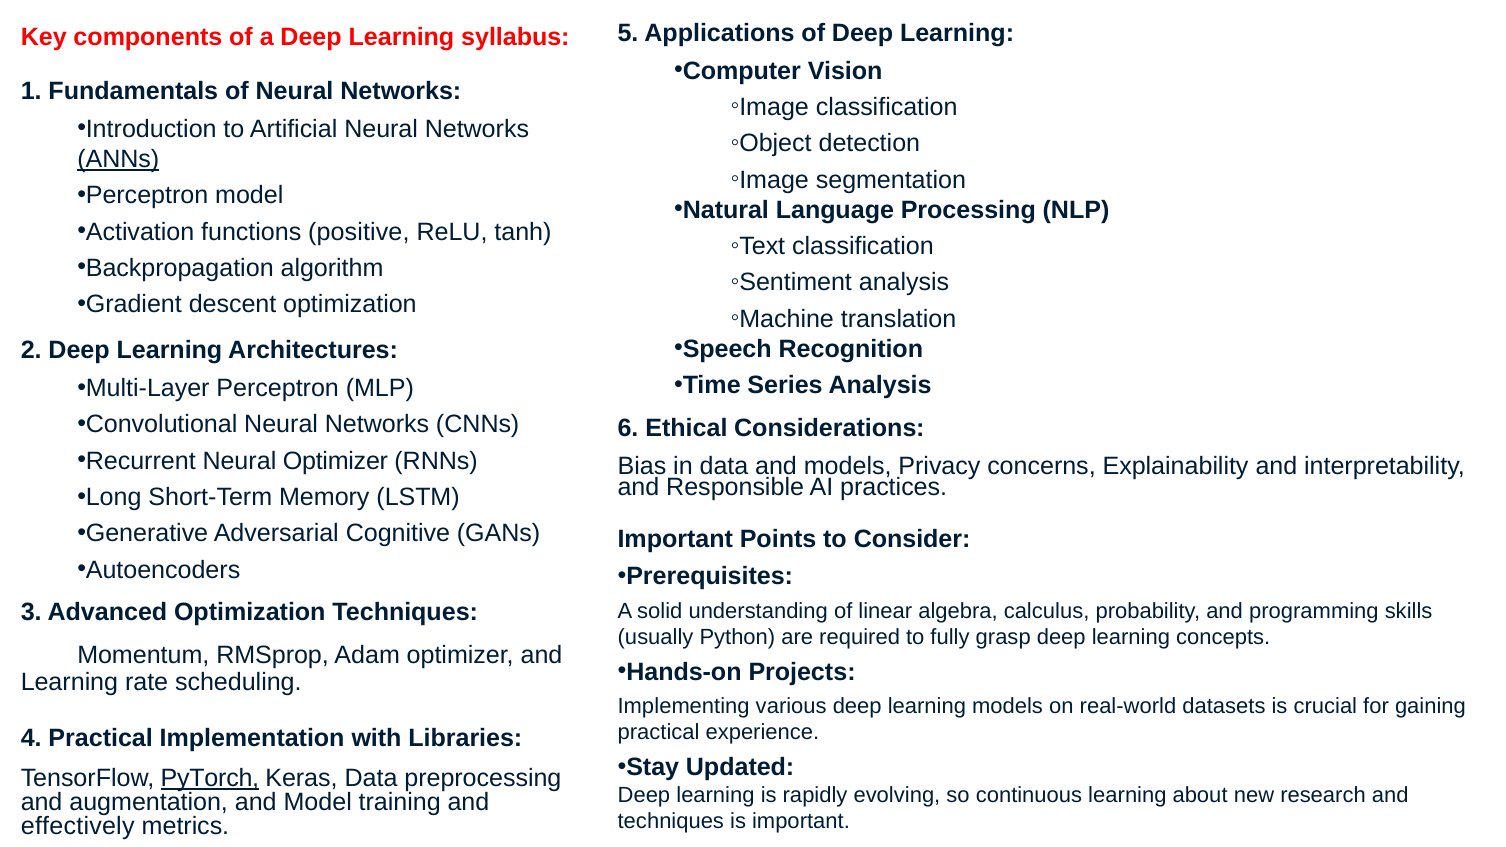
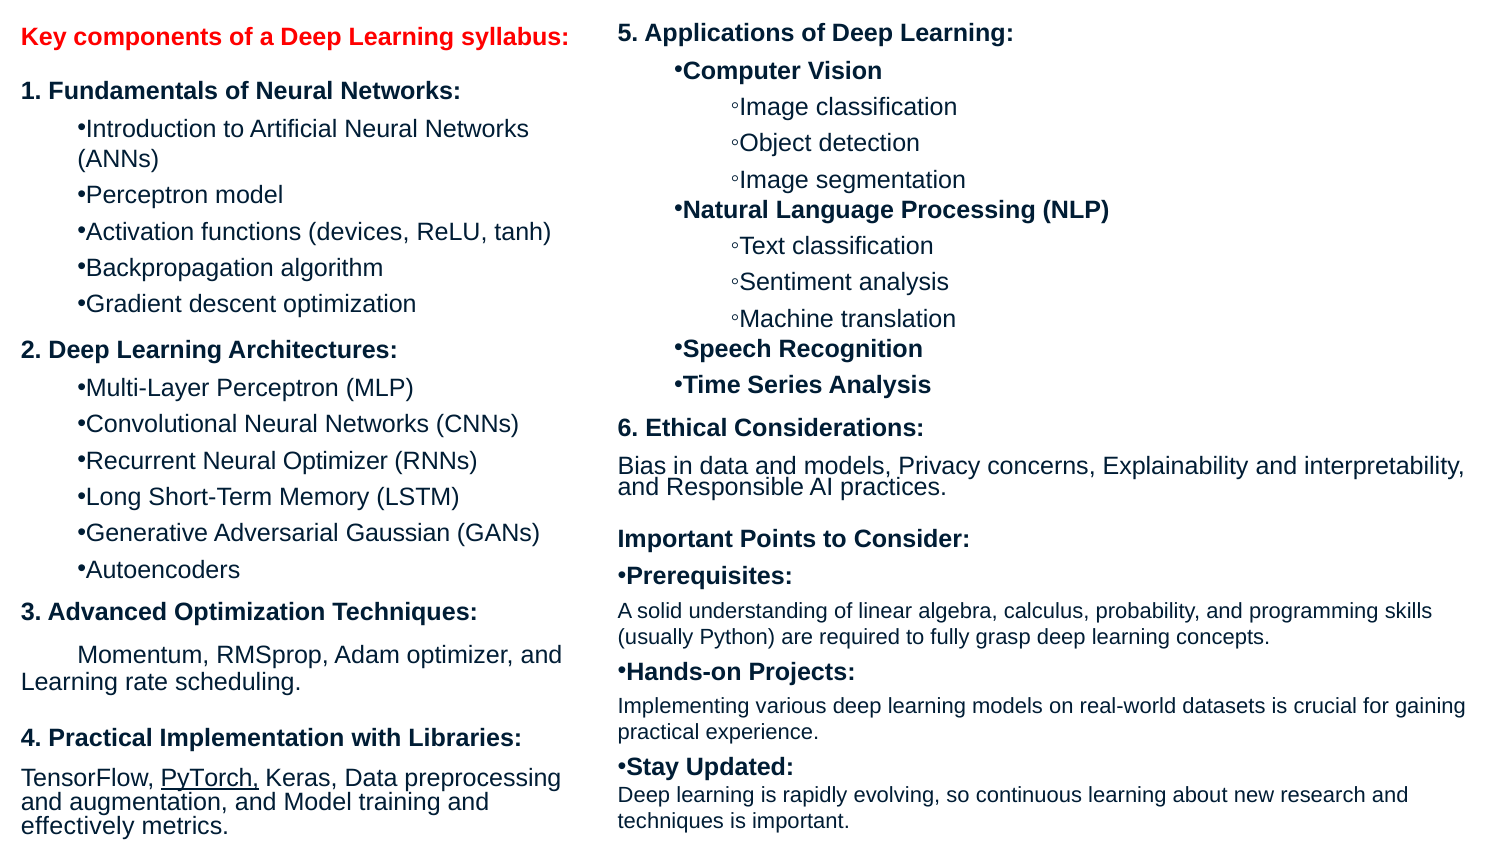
ANNs underline: present -> none (118, 159)
positive: positive -> devices (359, 232)
Cognitive: Cognitive -> Gaussian (398, 534)
